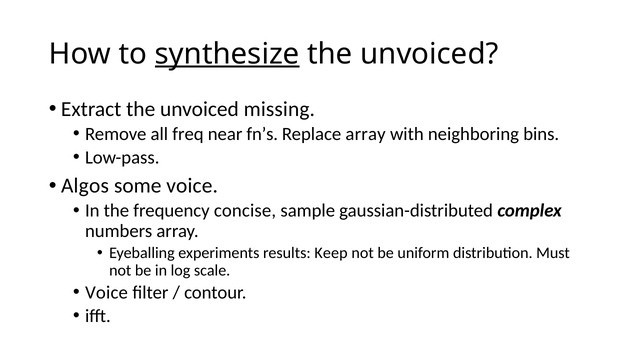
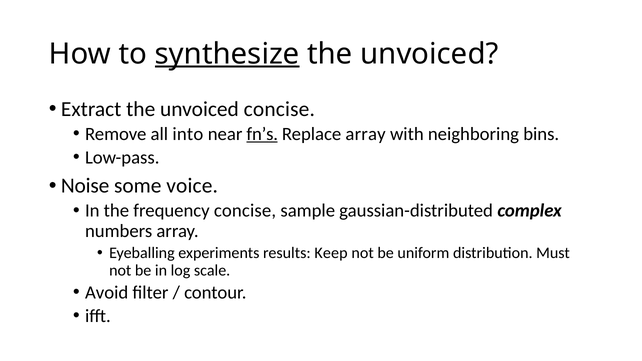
unvoiced missing: missing -> concise (279, 109)
freq: freq -> into (188, 134)
fn’s underline: none -> present (262, 134)
Algos: Algos -> Noise (85, 186)
Voice: Voice -> Avoid (107, 293)
